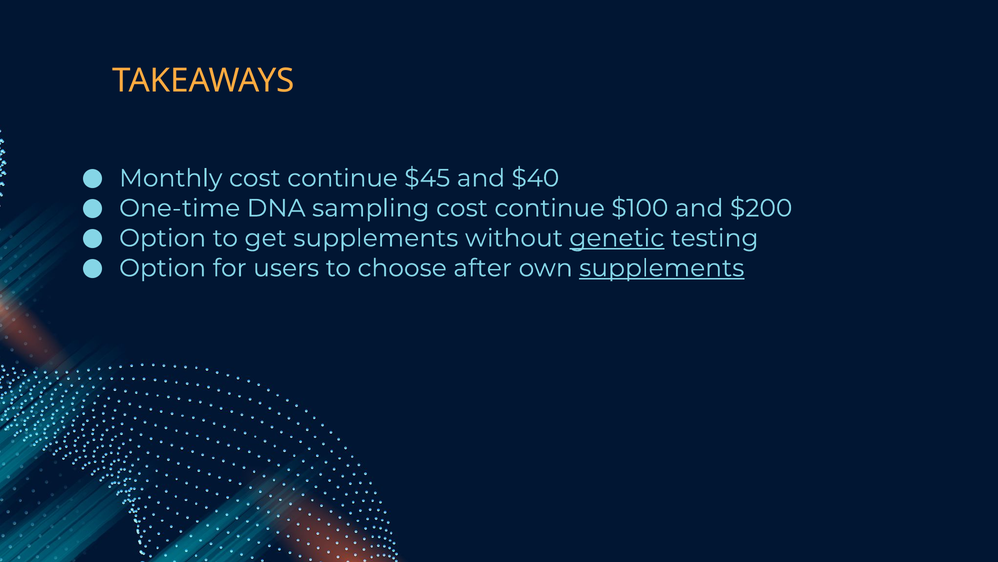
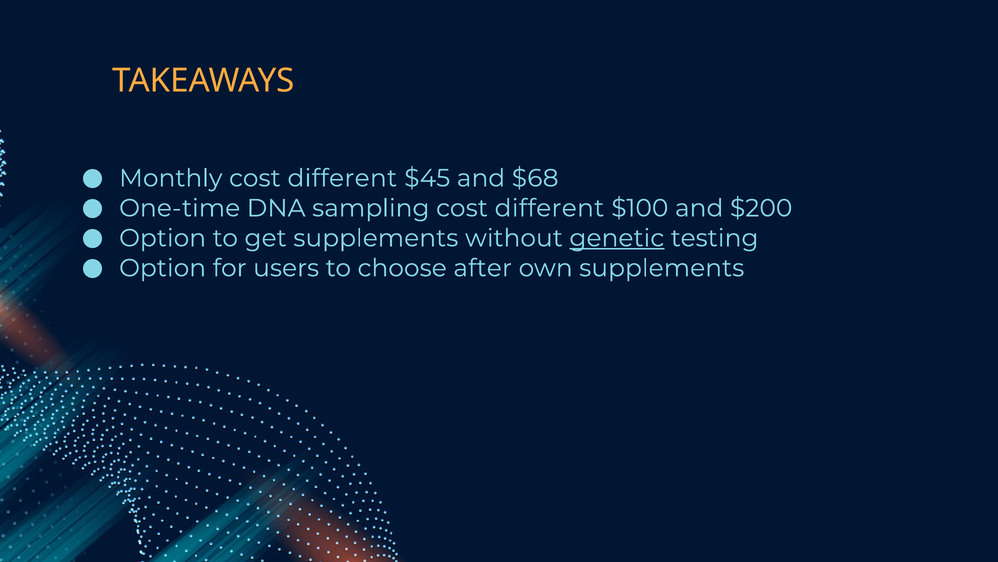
Monthly cost continue: continue -> different (342, 178)
$40: $40 -> $68 (535, 178)
sampling cost continue: continue -> different (549, 208)
supplements underline: present -> none (662, 268)
